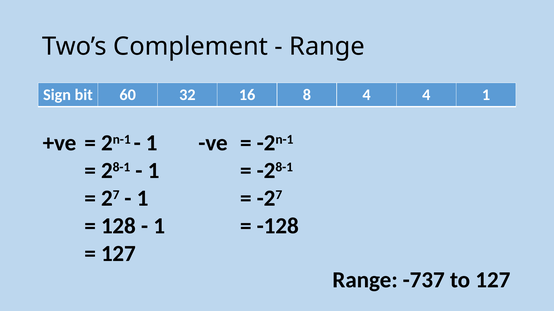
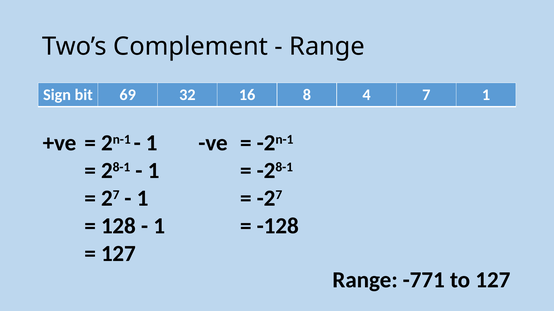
60: 60 -> 69 (128, 95)
4 4: 4 -> 7 (426, 95)
-737: -737 -> -771 (424, 280)
